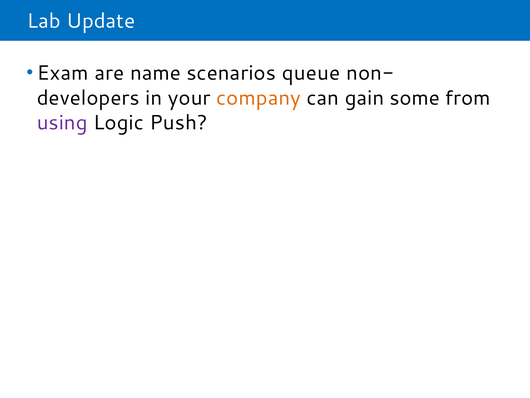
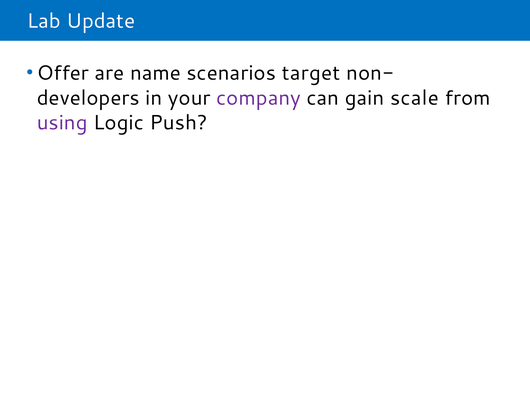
Exam: Exam -> Offer (63, 73)
queue: queue -> target (311, 73)
company colour: orange -> purple (259, 98)
some: some -> scale (414, 98)
